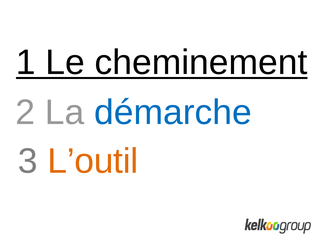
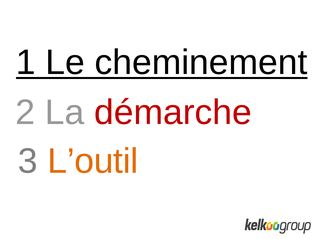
démarche colour: blue -> red (173, 113)
